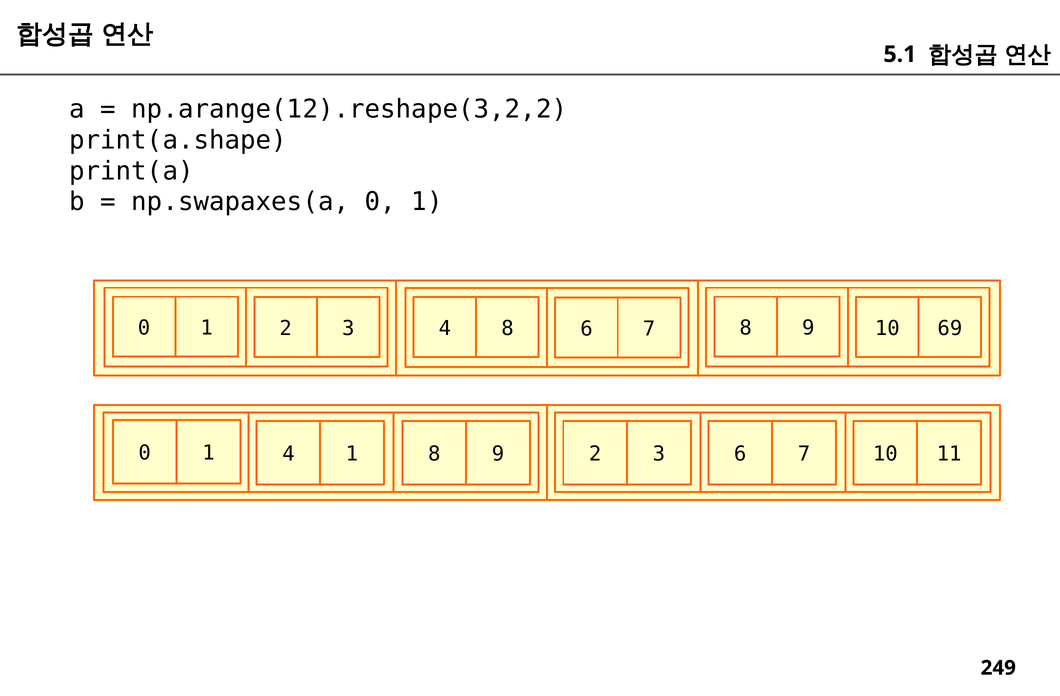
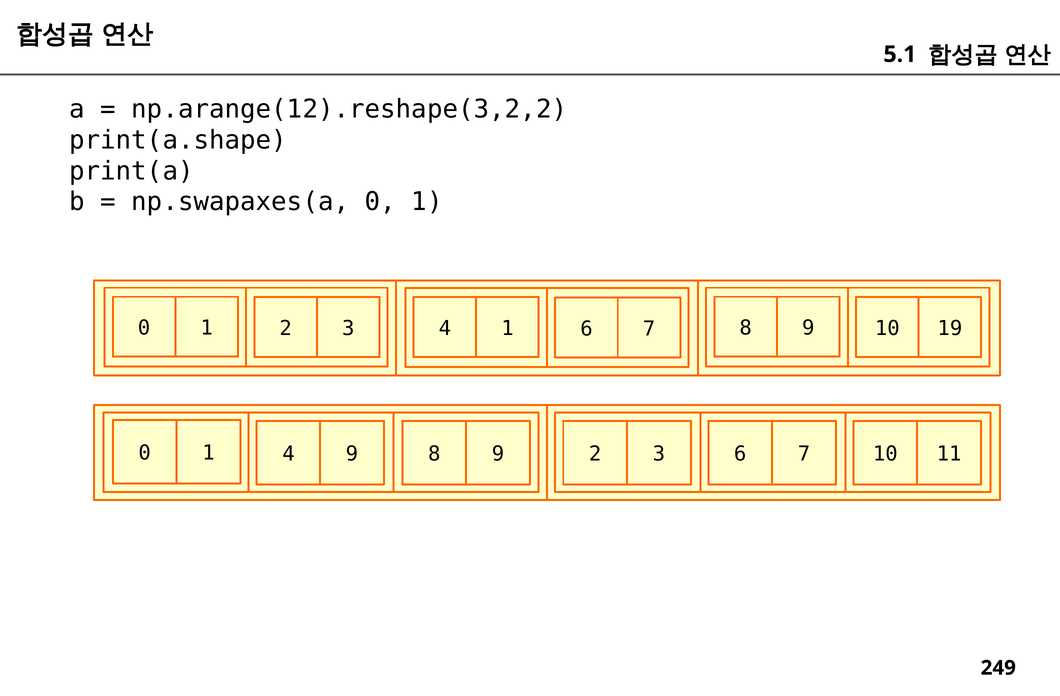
4 8: 8 -> 1 (507, 329)
69: 69 -> 19 (950, 329)
4 1: 1 -> 9 (352, 454)
